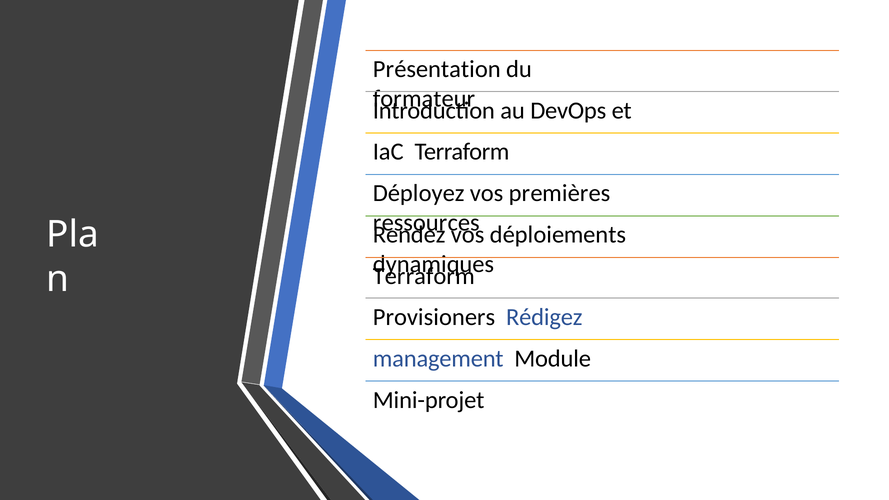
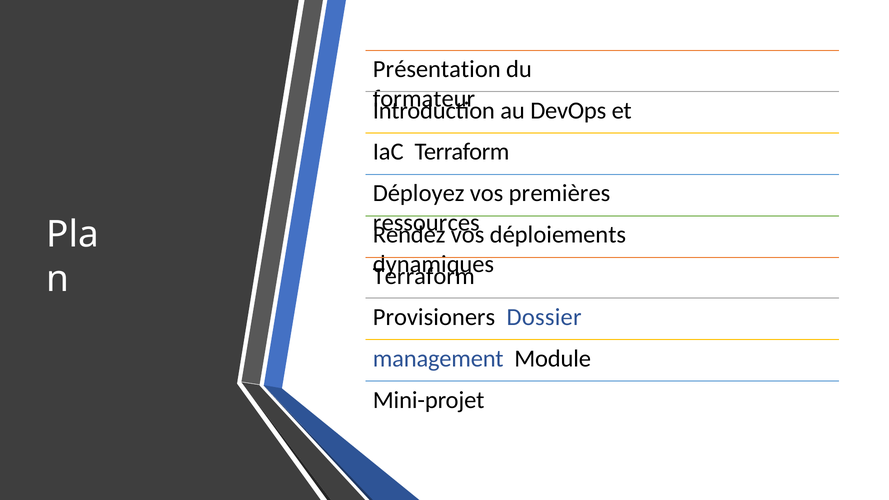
Rédigez: Rédigez -> Dossier (544, 317)
